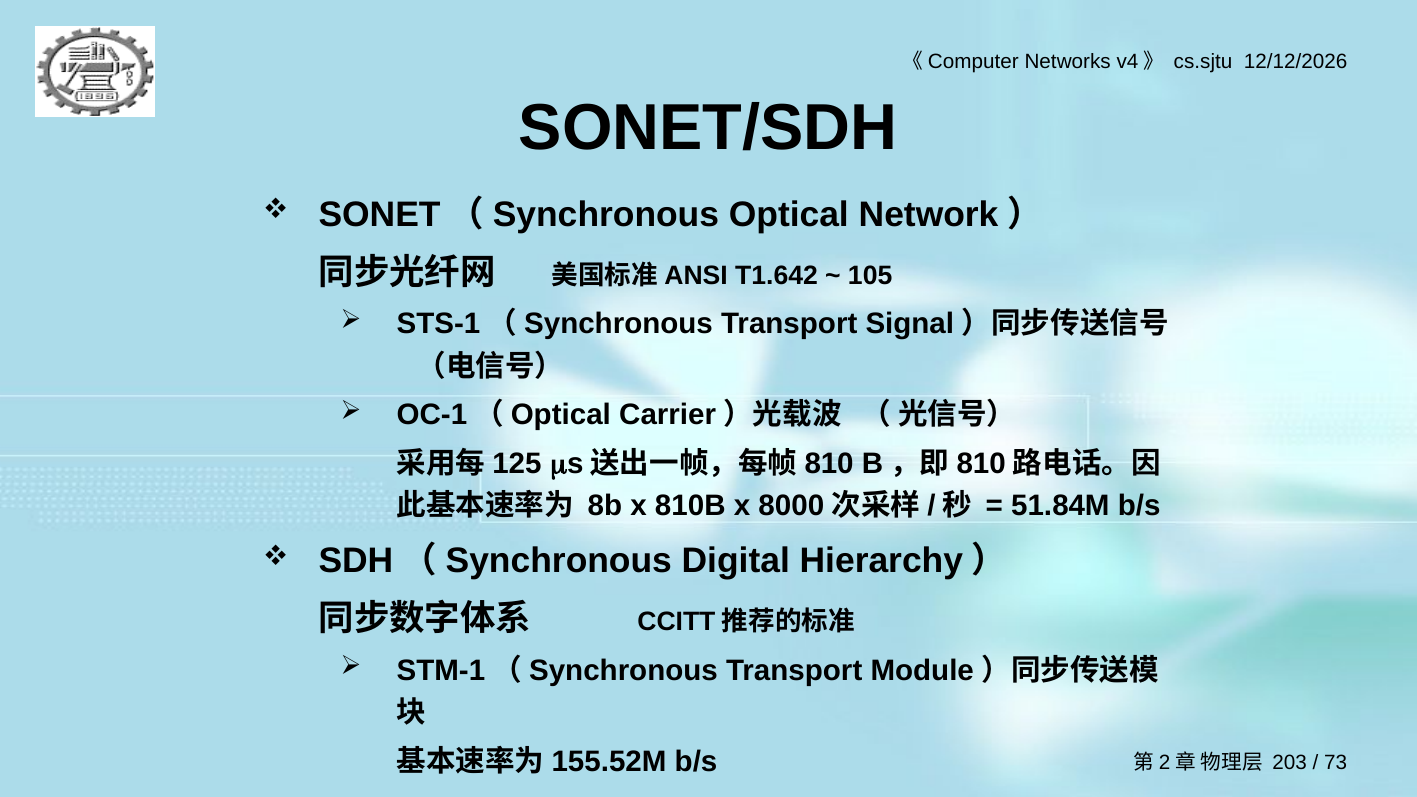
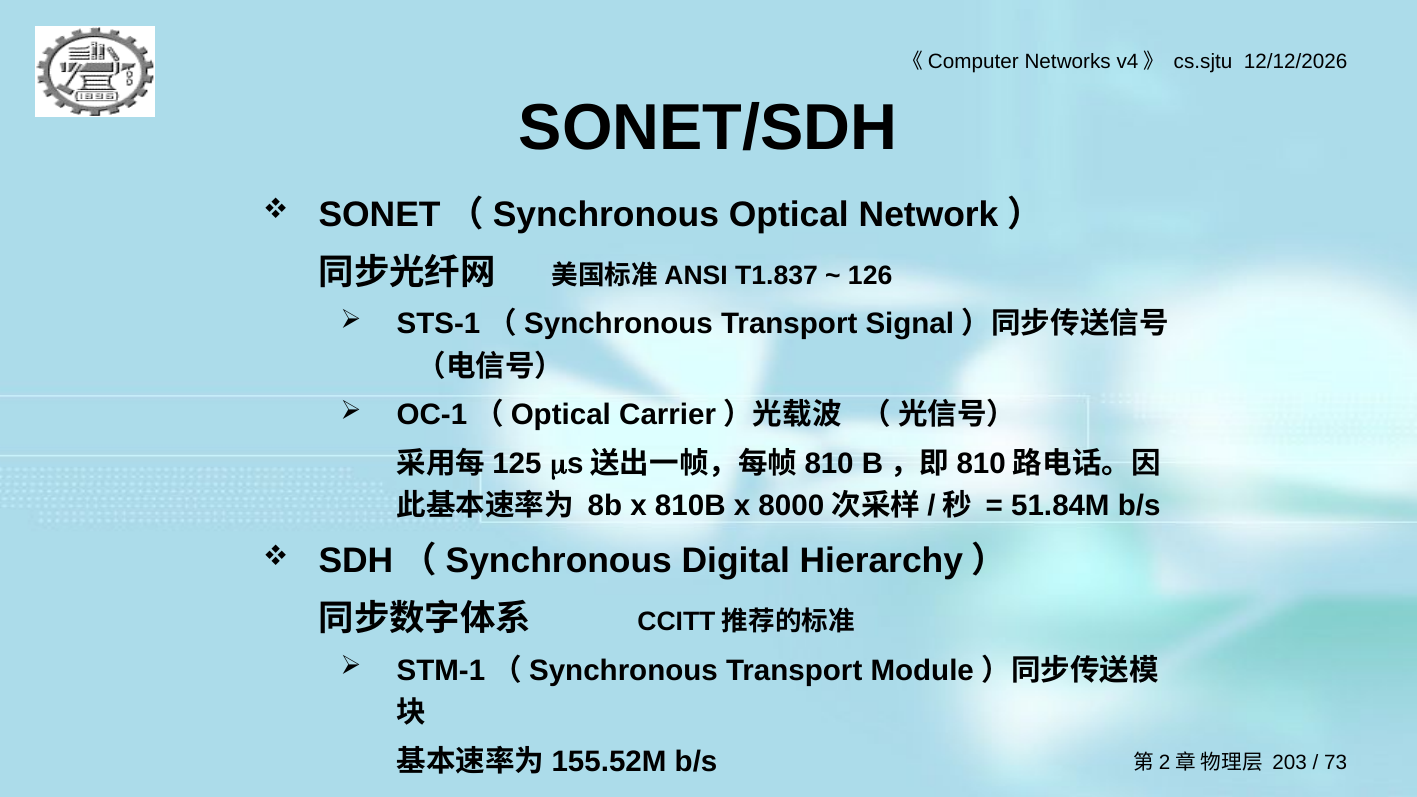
T1.642: T1.642 -> T1.837 (777, 276)
105: 105 -> 126 (870, 276)
